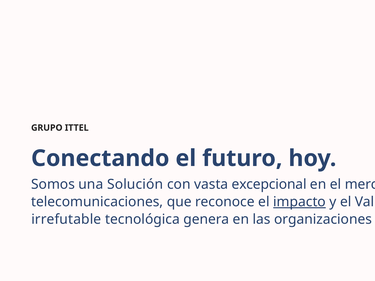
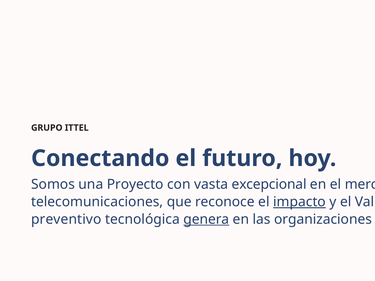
Solución: Solución -> Proyecto (135, 185)
irrefutable: irrefutable -> preventivo (66, 219)
genera underline: none -> present (206, 219)
